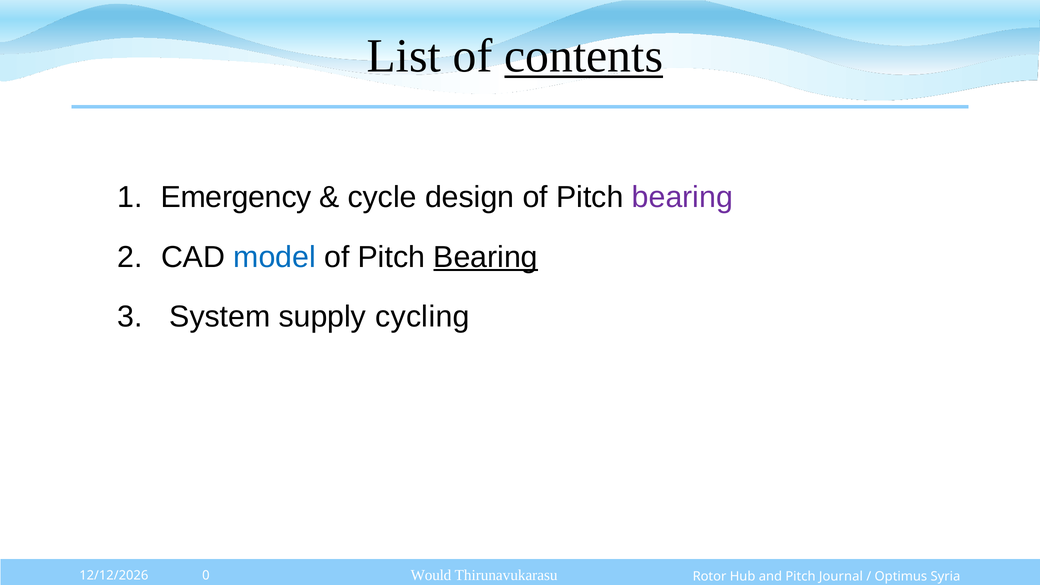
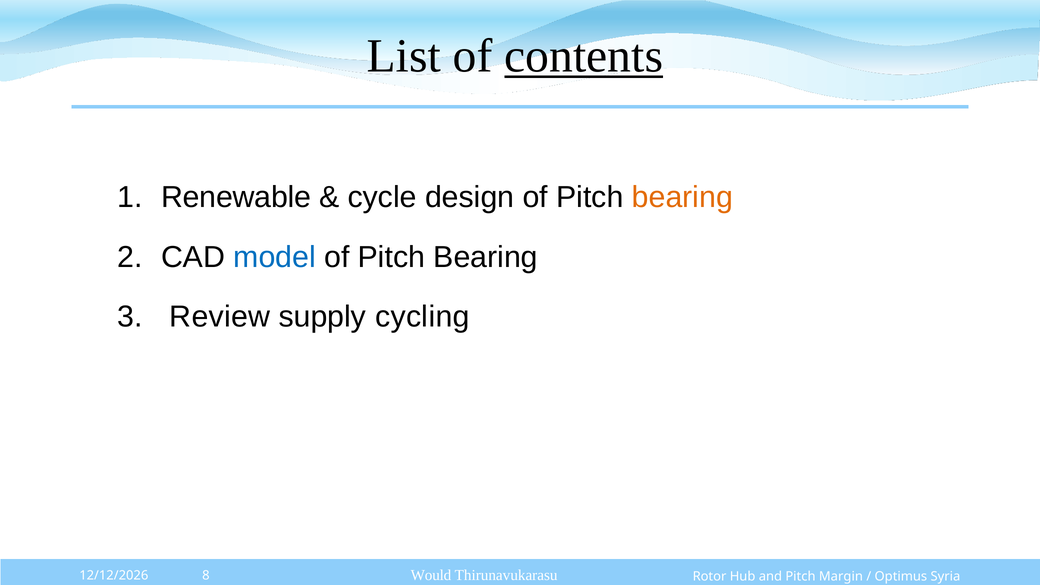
Emergency: Emergency -> Renewable (236, 197)
bearing colour: purple -> orange (682, 197)
Bearing underline: present -> none (486, 257)
System: System -> Review (220, 317)
0: 0 -> 8 (206, 576)
Journal: Journal -> Margin (841, 576)
